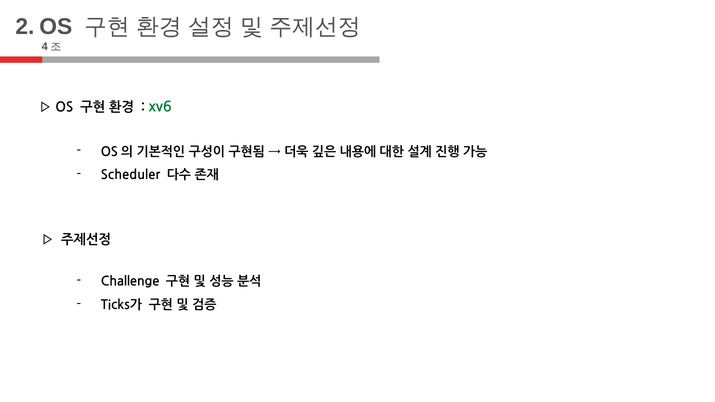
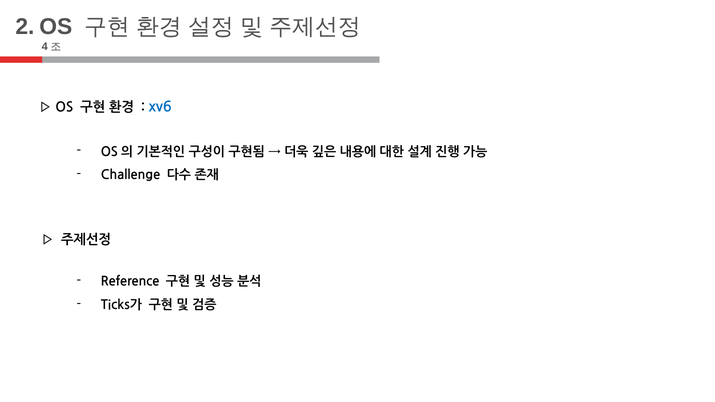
xv6 colour: green -> blue (160, 107)
Scheduler: Scheduler -> Challenge (131, 175)
Challenge: Challenge -> Reference (130, 282)
